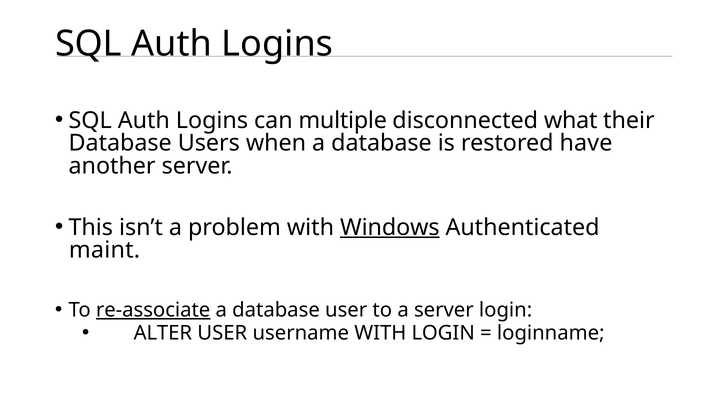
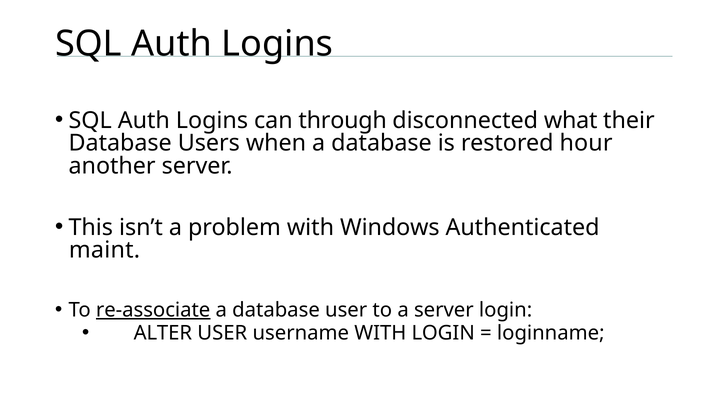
multiple: multiple -> through (343, 121)
have: have -> hour (586, 143)
Windows underline: present -> none (390, 227)
